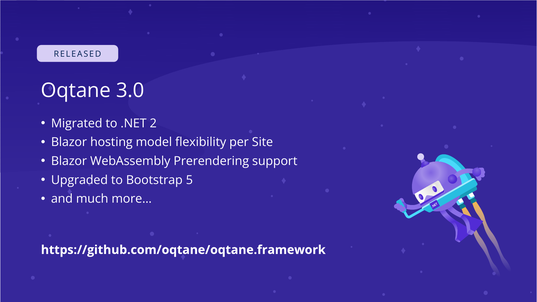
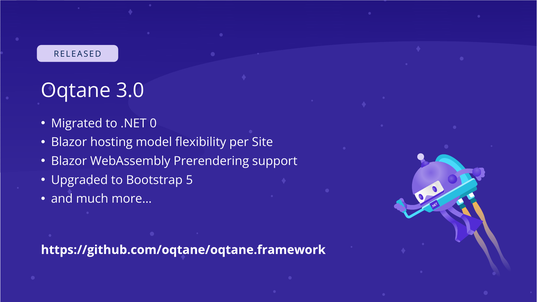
2: 2 -> 0 (153, 123)
